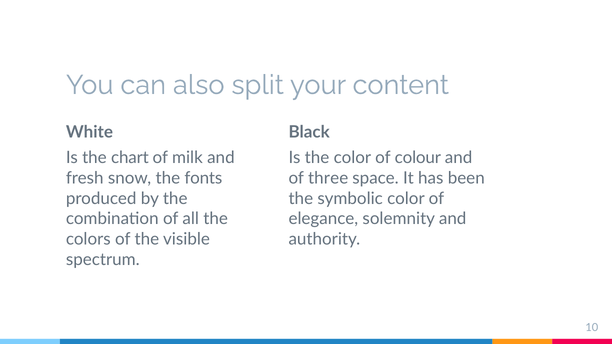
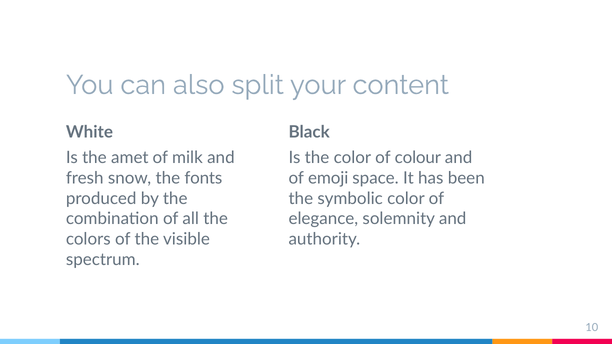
chart: chart -> amet (130, 158)
three: three -> emoji (328, 178)
